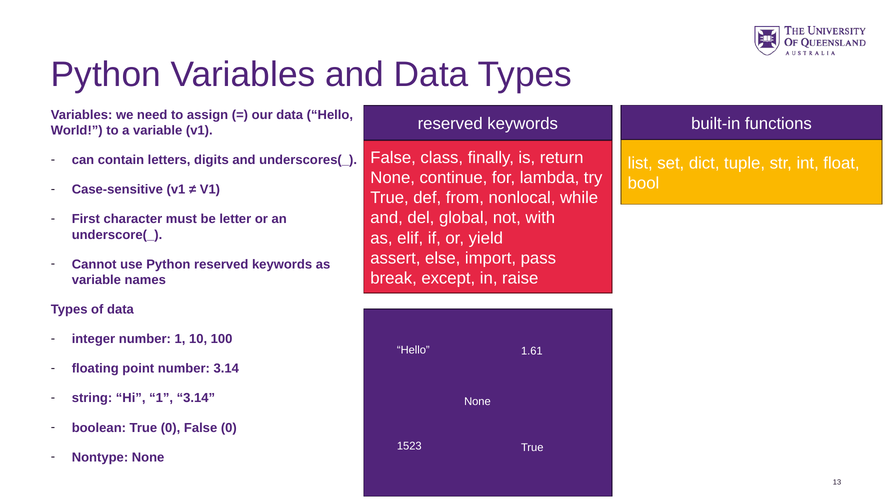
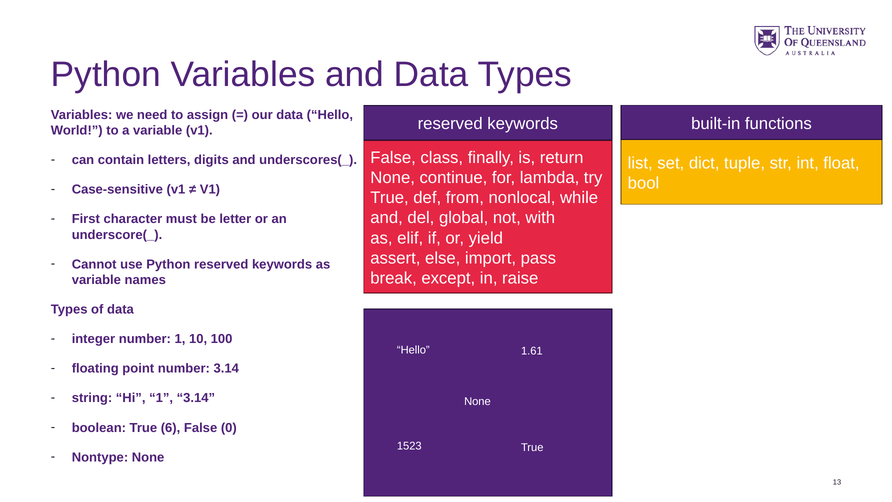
True 0: 0 -> 6 (171, 428)
